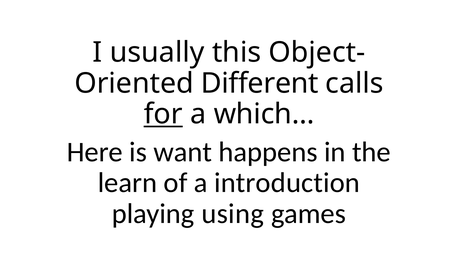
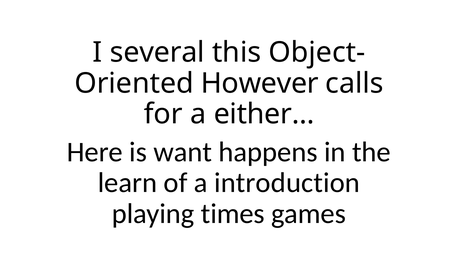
usually: usually -> several (157, 53)
Different: Different -> However (260, 84)
for underline: present -> none (163, 114)
which…: which… -> either… (264, 114)
using: using -> times (233, 214)
